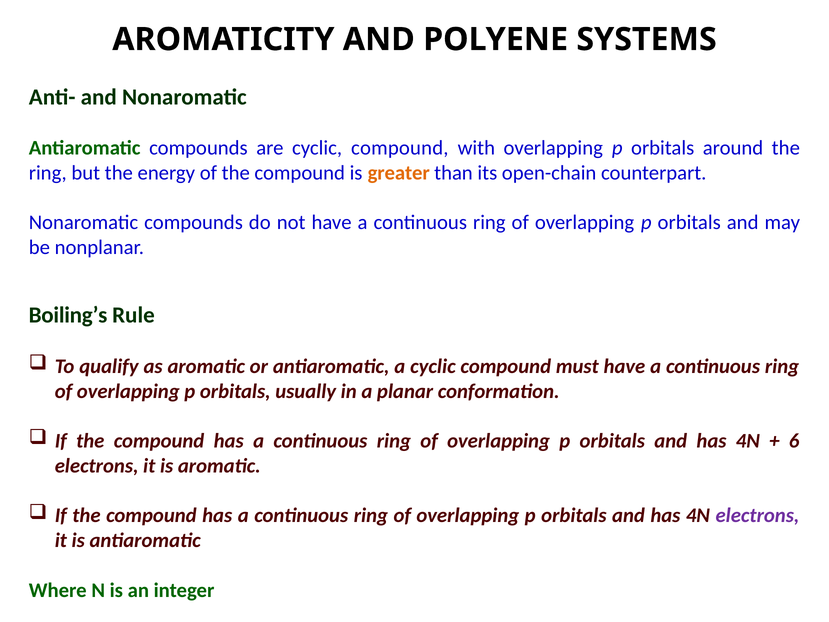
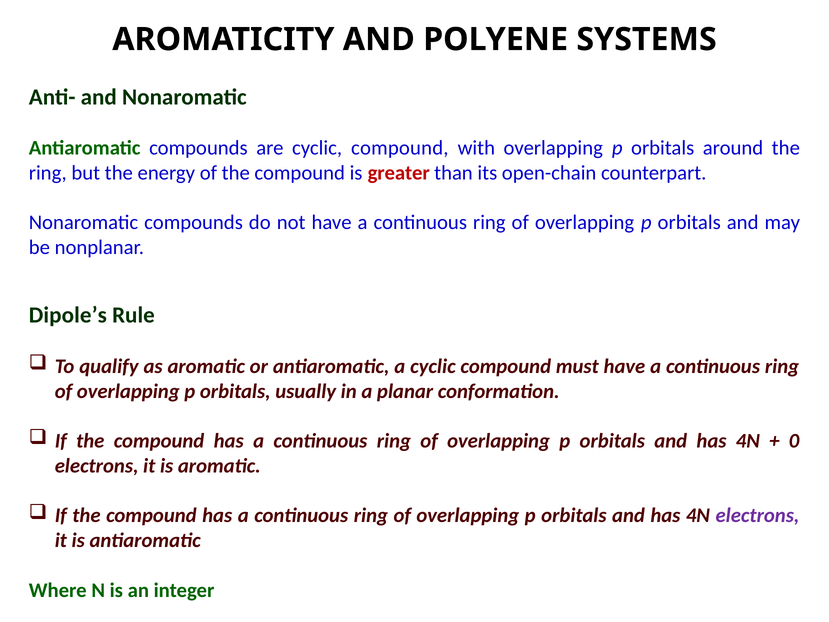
greater colour: orange -> red (399, 173)
Boiling’s: Boiling’s -> Dipole’s (68, 315)
6: 6 -> 0 (794, 441)
